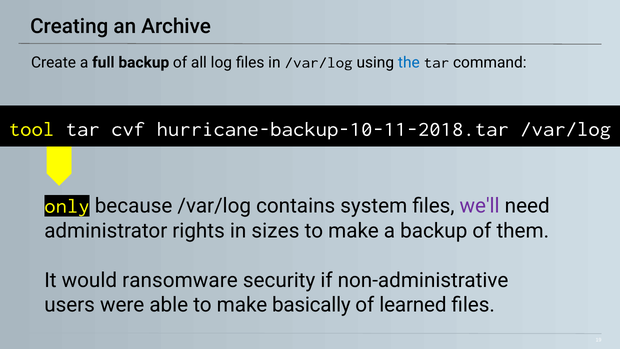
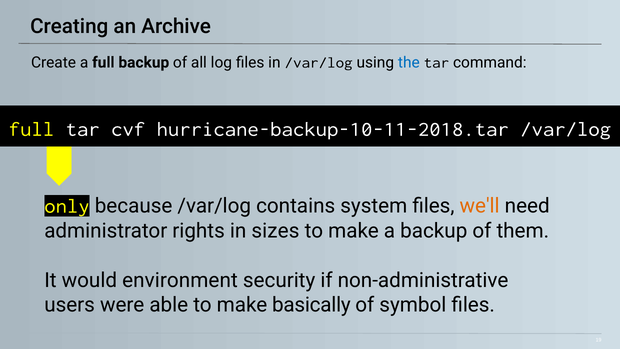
tool: tool -> full (32, 129)
we'll colour: purple -> orange (480, 206)
ransomware: ransomware -> environment (180, 280)
learned: learned -> symbol (413, 305)
